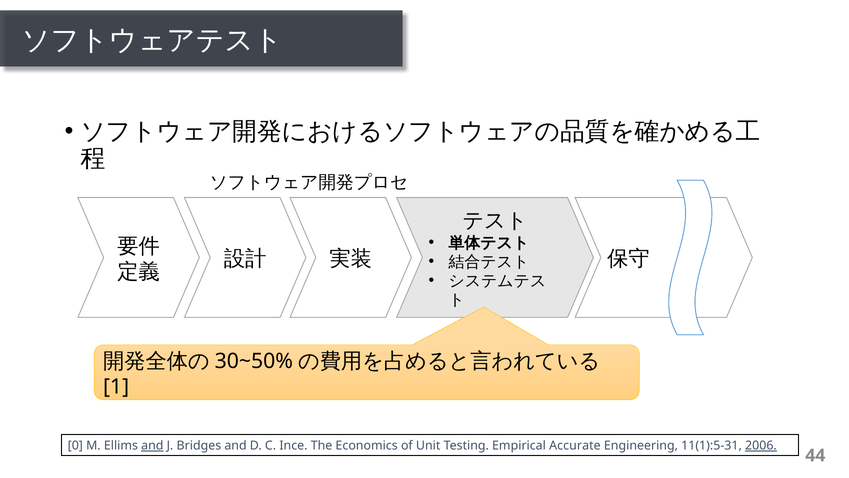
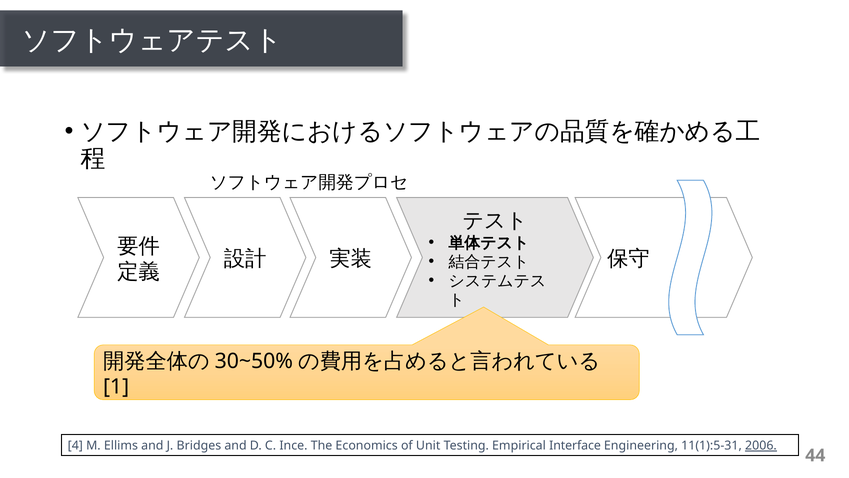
0: 0 -> 4 (75, 445)
and underline: present -> none (152, 445)
Accurate: Accurate -> Interface (575, 445)
